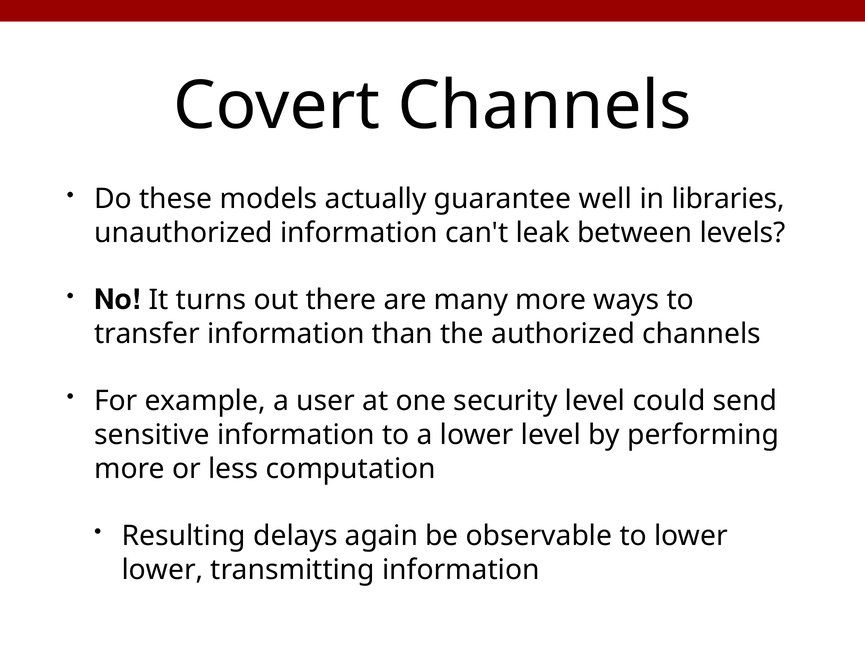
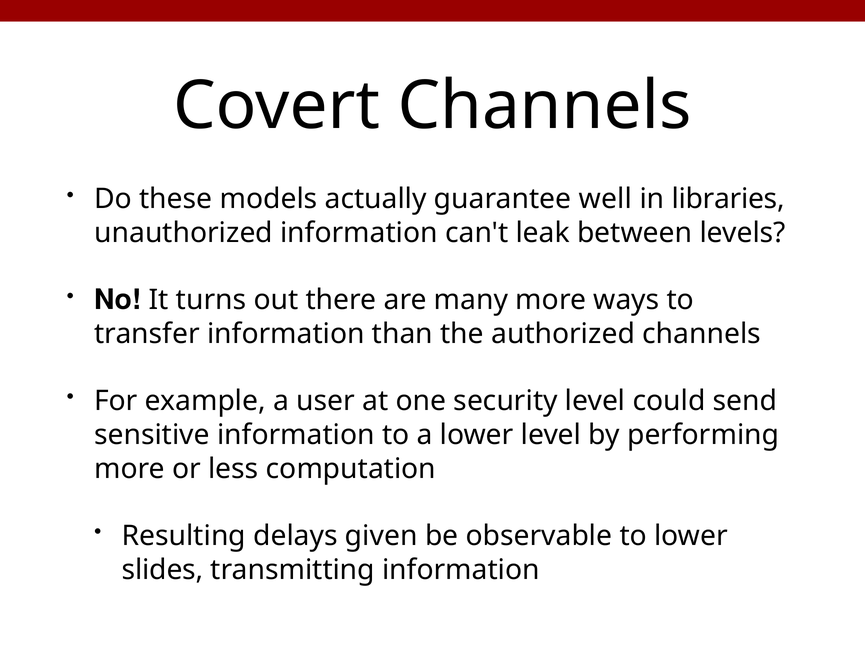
again: again -> given (381, 536)
lower: lower -> slides (163, 569)
